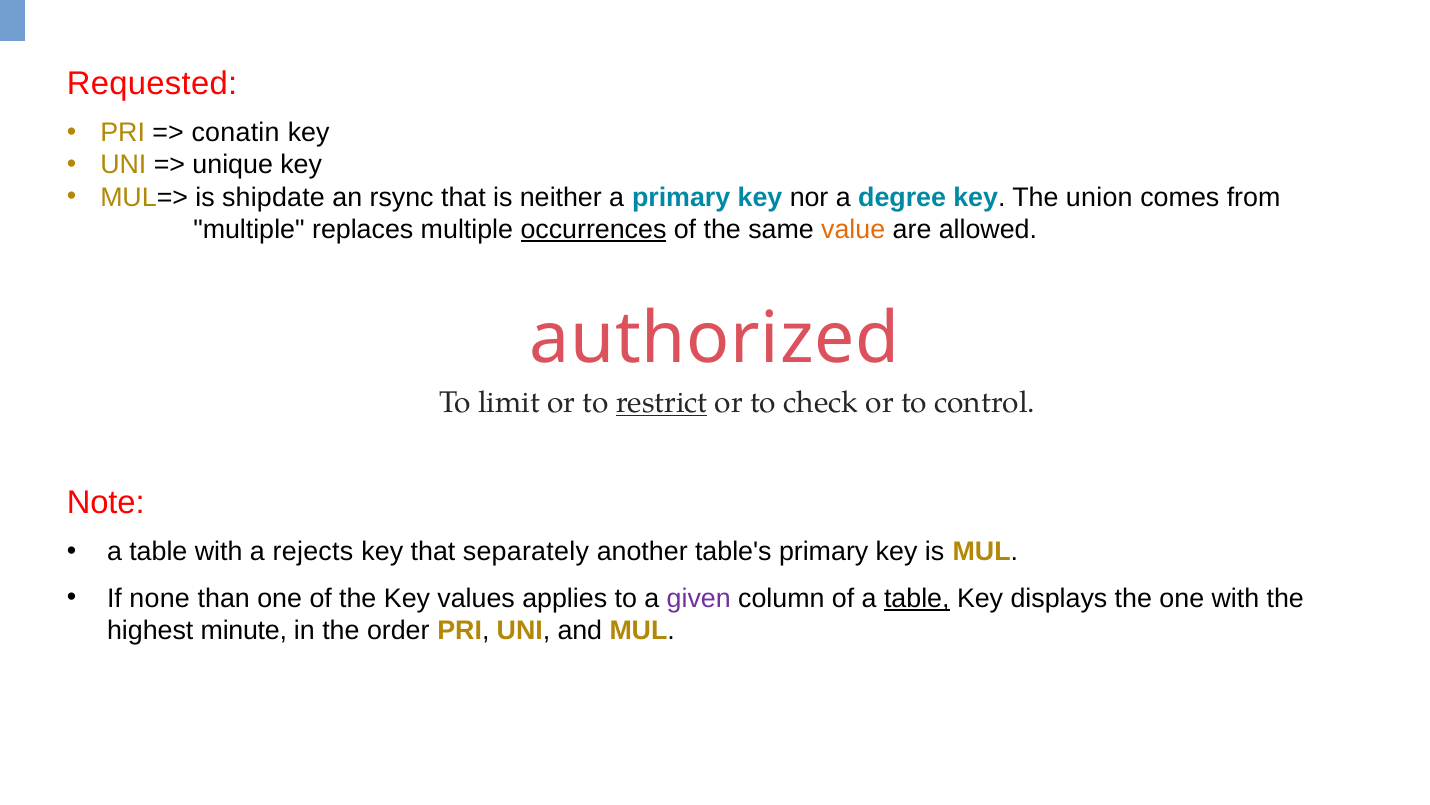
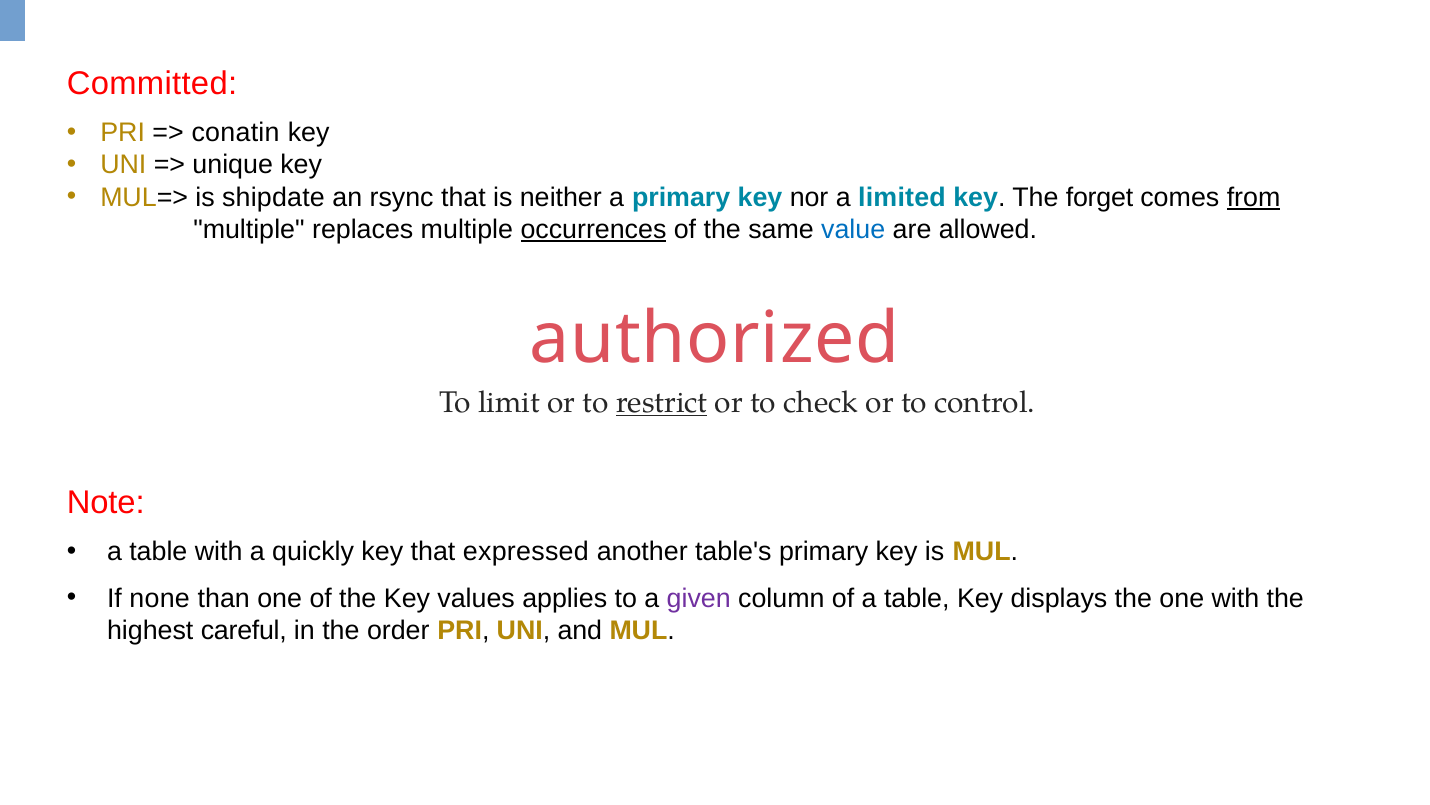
Requested: Requested -> Committed (152, 83)
degree: degree -> limited (902, 197)
union: union -> forget (1100, 197)
from underline: none -> present (1254, 197)
value colour: orange -> blue (853, 229)
rejects: rejects -> quickly (313, 551)
separately: separately -> expressed (526, 551)
table underline: present -> none (917, 598)
minute: minute -> careful (244, 630)
